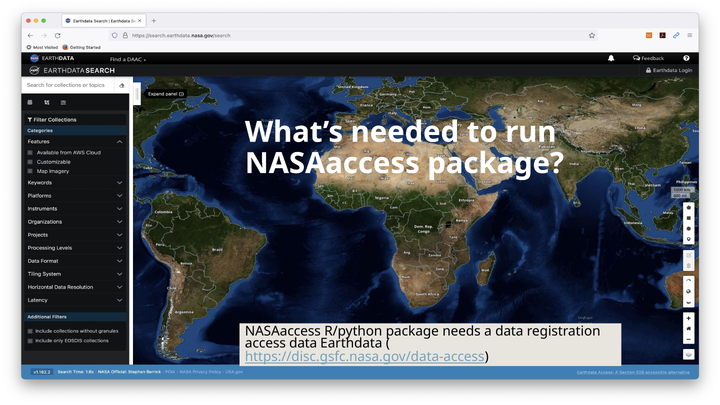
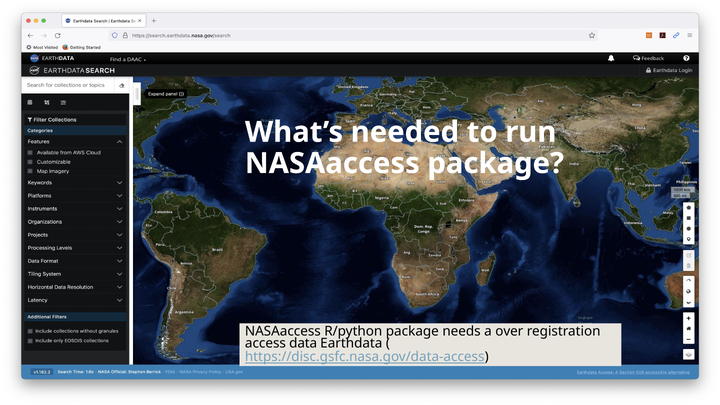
a data: data -> over (509, 331)
